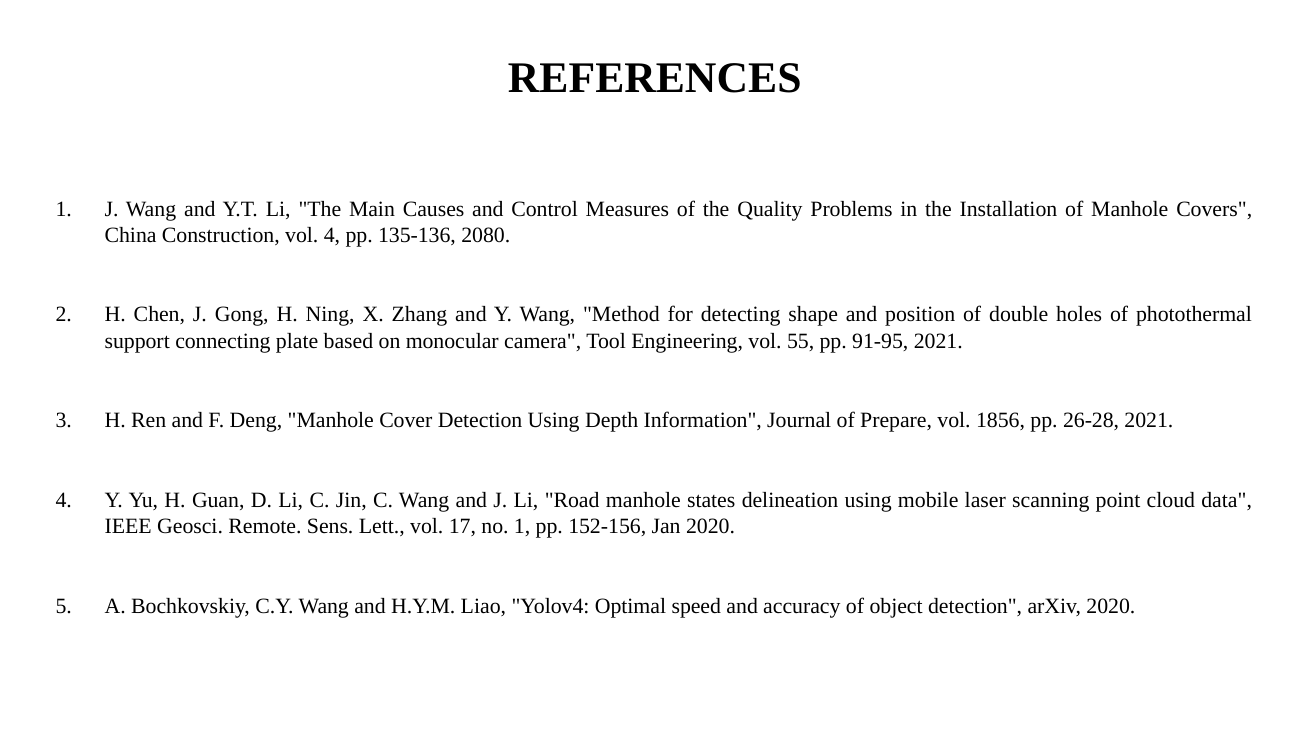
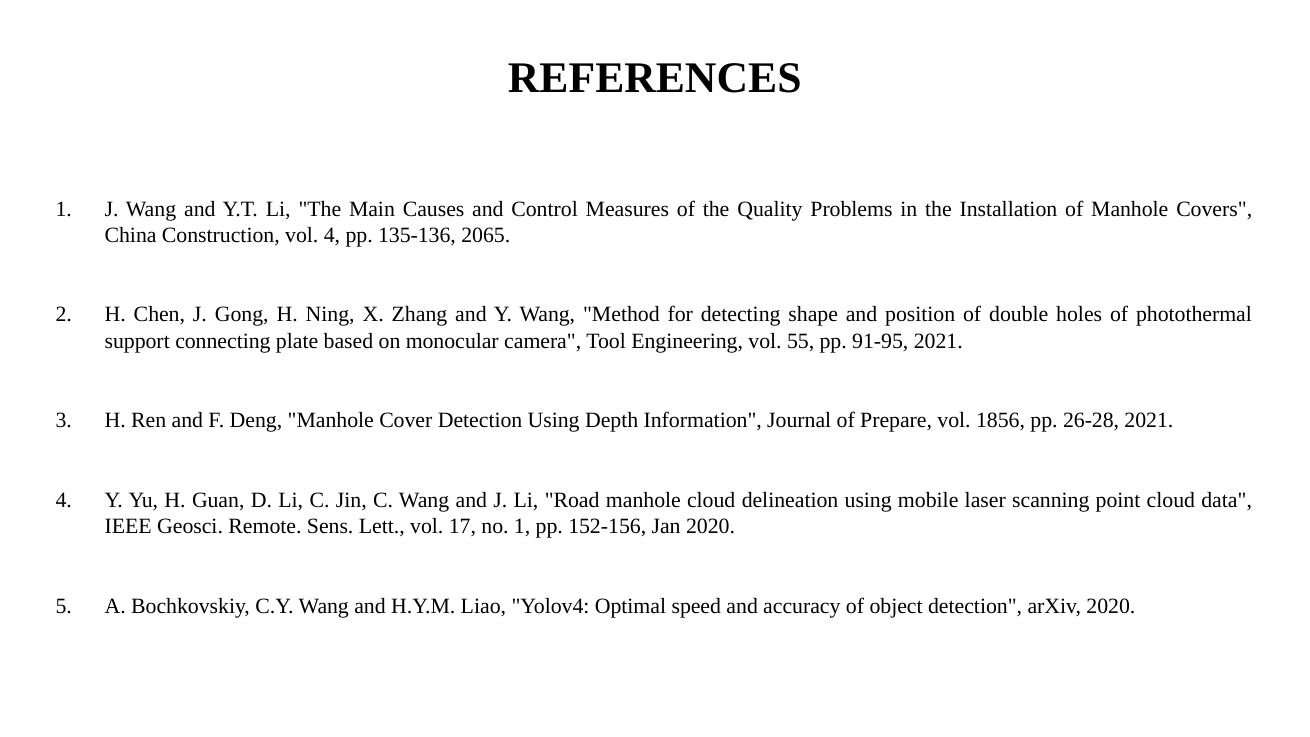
2080: 2080 -> 2065 (486, 235)
manhole states: states -> cloud (711, 500)
